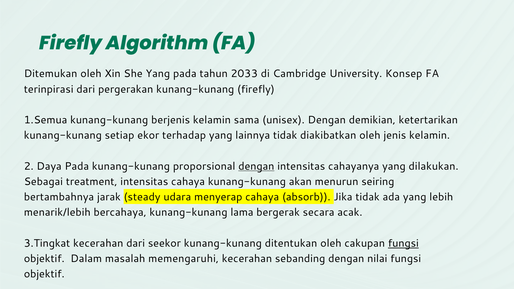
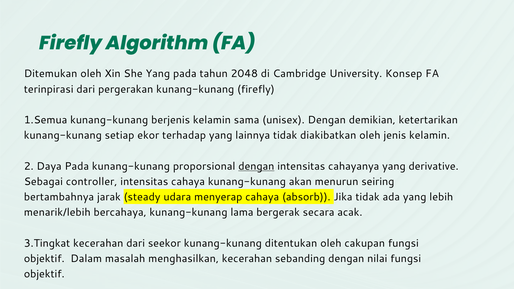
2033: 2033 -> 2048 (244, 74)
dilakukan: dilakukan -> derivative (434, 166)
treatment: treatment -> controller (92, 182)
fungsi underline: present -> none (403, 243)
memengaruhi: memengaruhi -> menghasilkan (184, 259)
